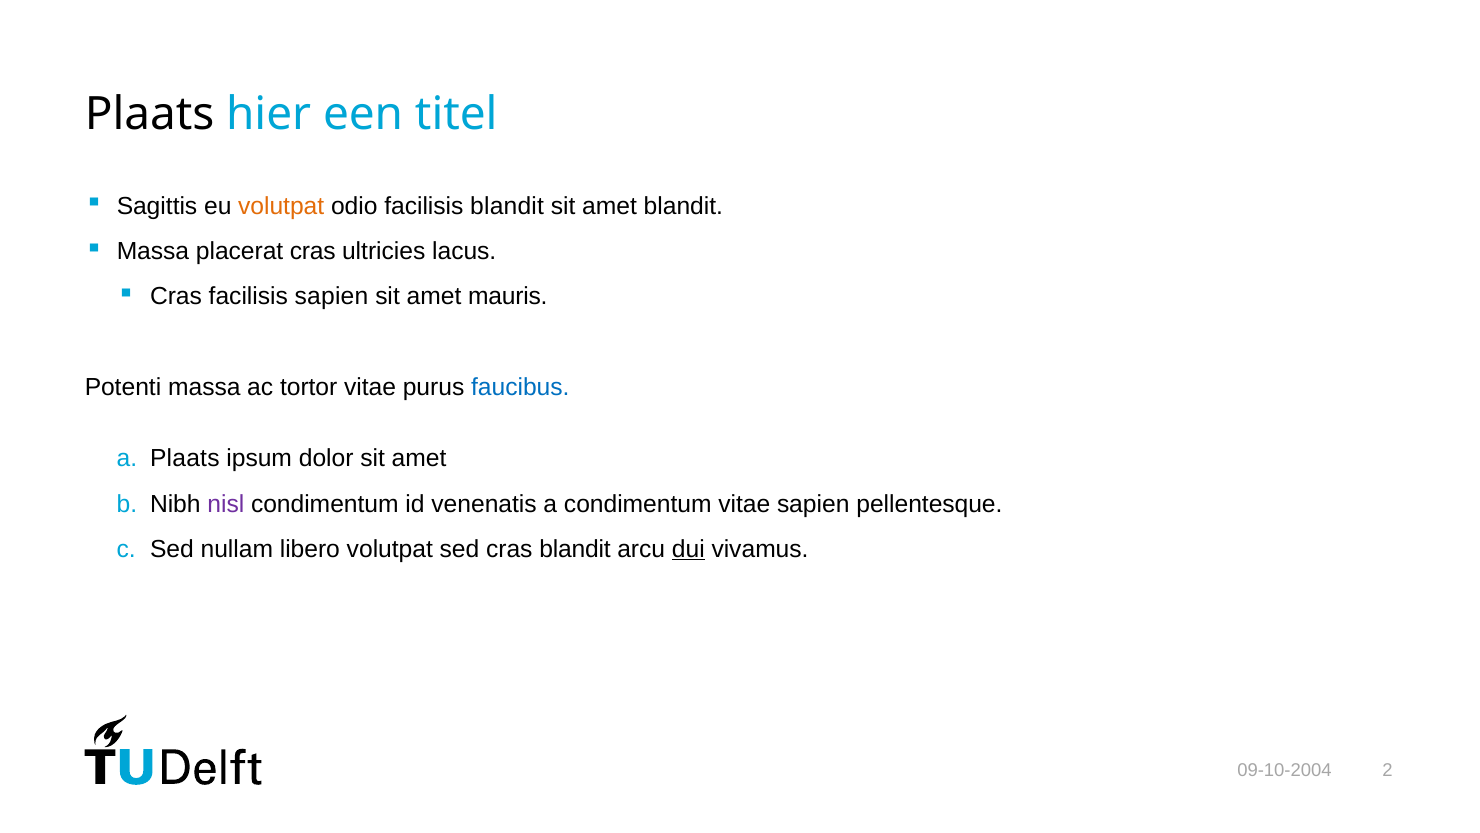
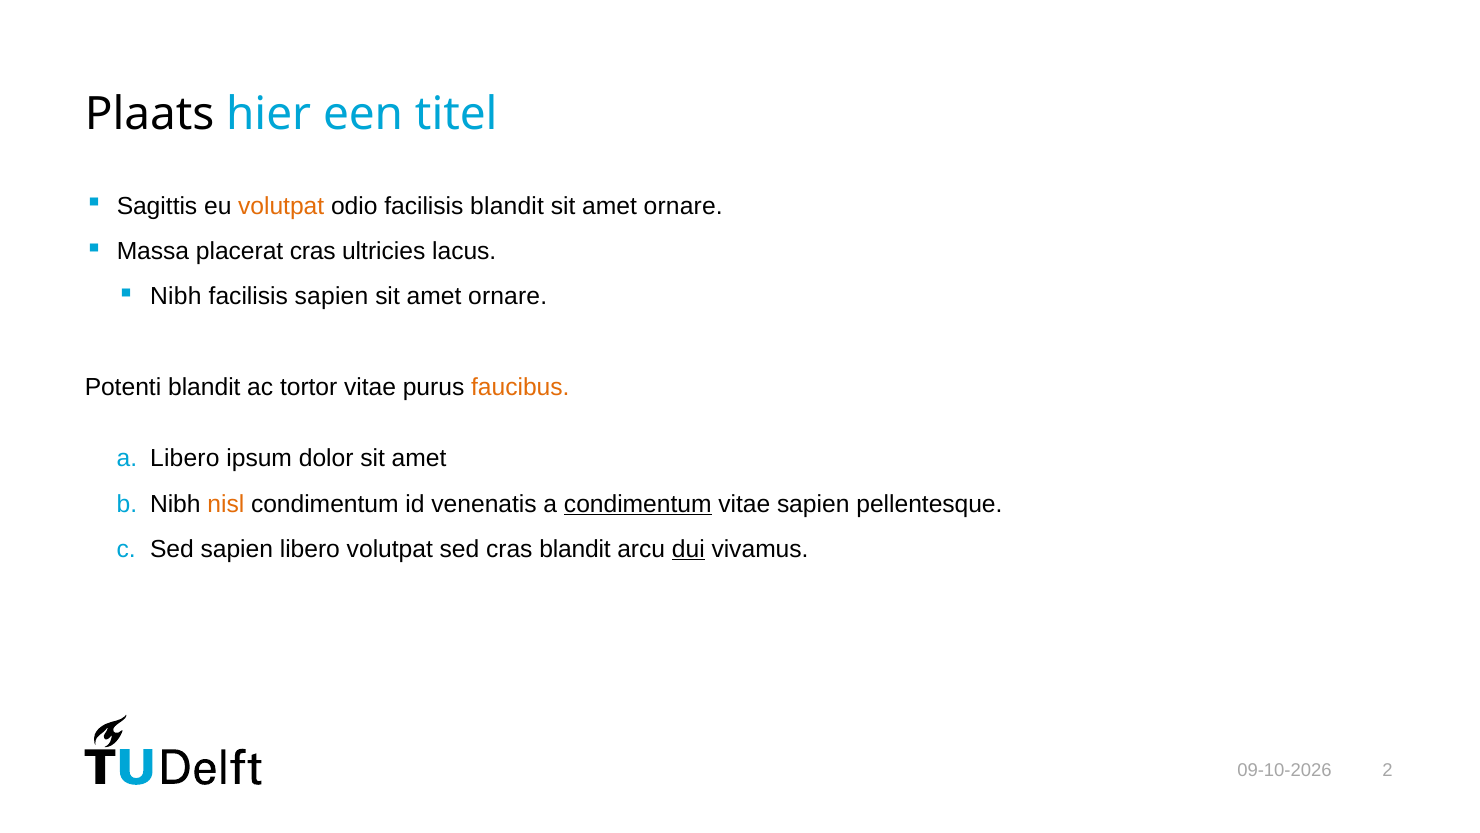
blandit: blandit -> ornare (683, 206)
Cras: Cras -> Nibh (176, 297)
mauris: mauris -> ornare (508, 297)
Potenti massa: massa -> blandit (204, 387)
faucibus colour: blue -> orange (520, 387)
a Plaats: Plaats -> Libero (185, 458)
nisl colour: purple -> orange (226, 504)
condimentum underline: none -> present (638, 504)
Sed nullam: nullam -> sapien (237, 549)
09-10-2004: 09-10-2004 -> 09-10-2026 (1284, 770)
